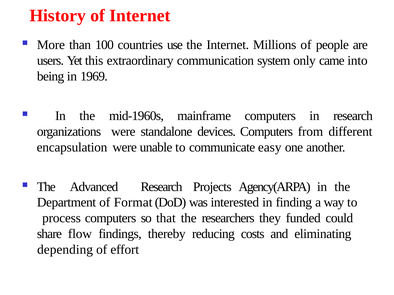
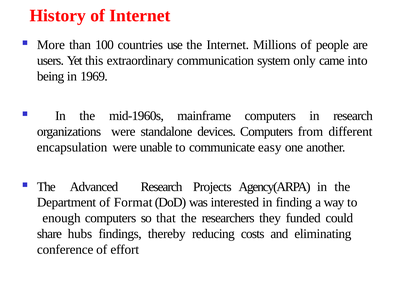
process: process -> enough (61, 219)
flow: flow -> hubs (80, 234)
depending: depending -> conference (65, 250)
